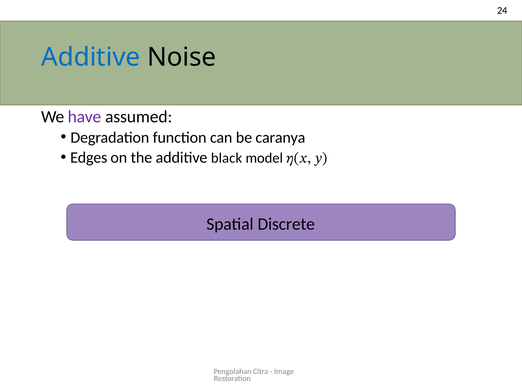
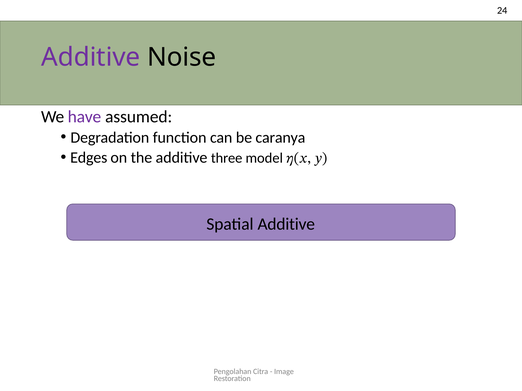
Additive colour: blue -> purple (91, 57)
black: black -> three (227, 158)
Spatial Discrete: Discrete -> Additive (286, 224)
